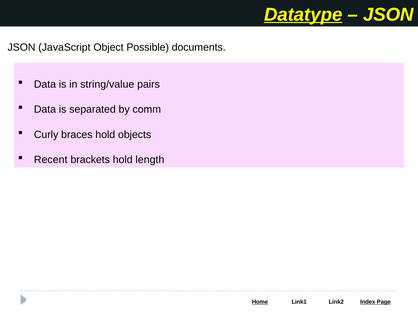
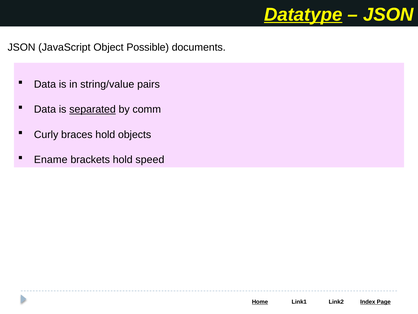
separated underline: none -> present (93, 109)
Recent: Recent -> Ename (51, 160)
length: length -> speed (150, 160)
